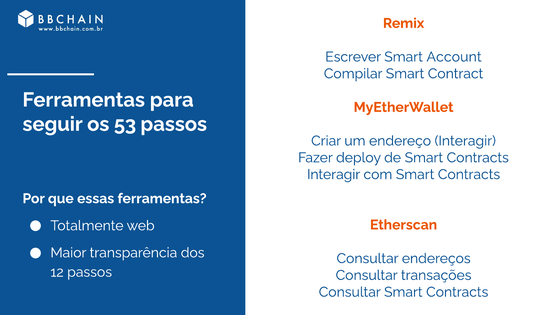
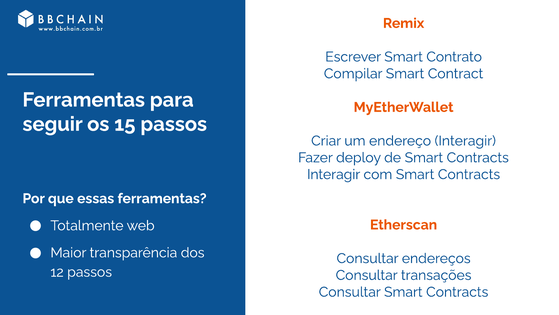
Account: Account -> Contrato (454, 57)
53: 53 -> 15 (125, 124)
